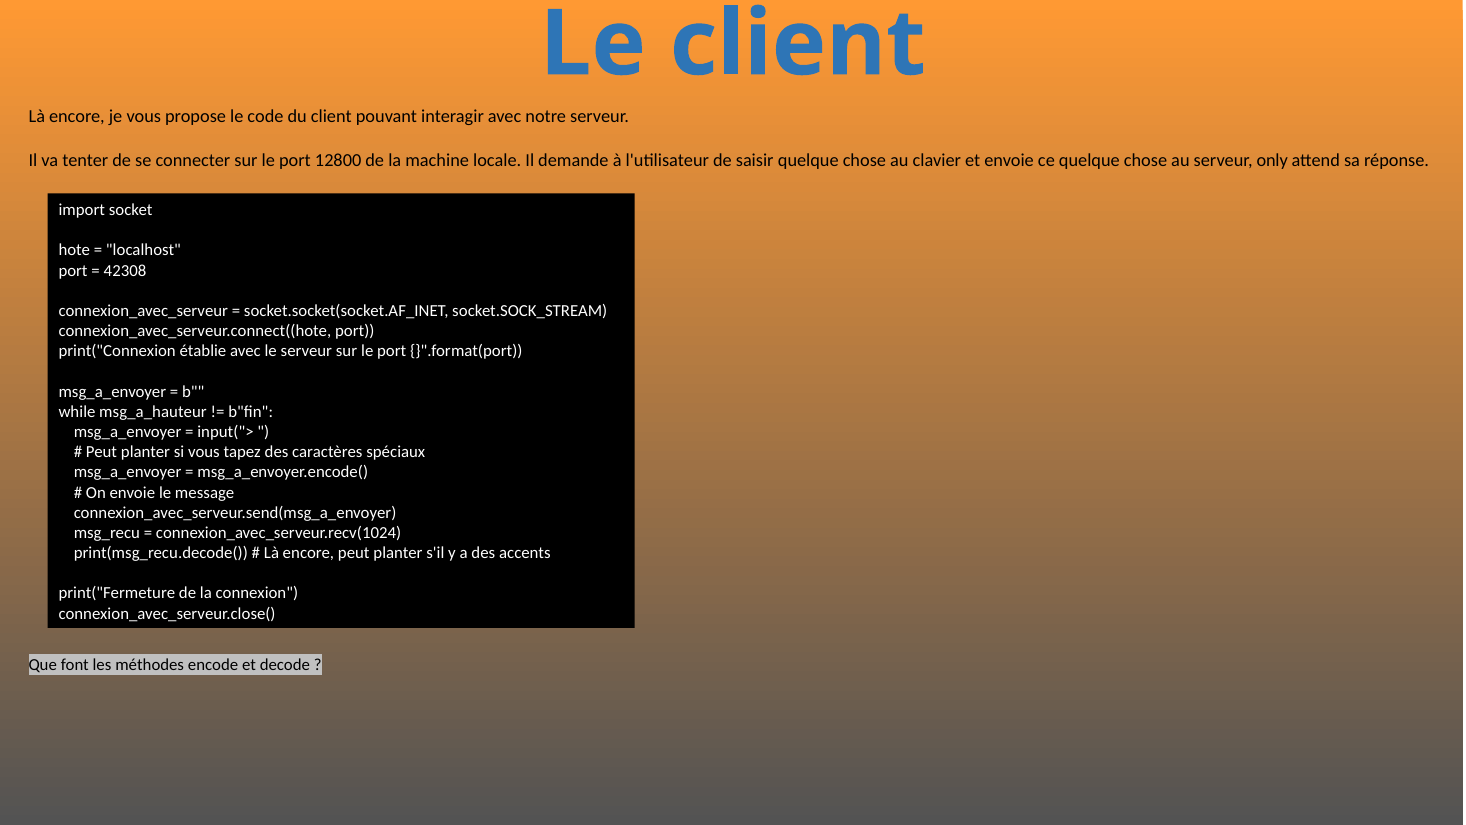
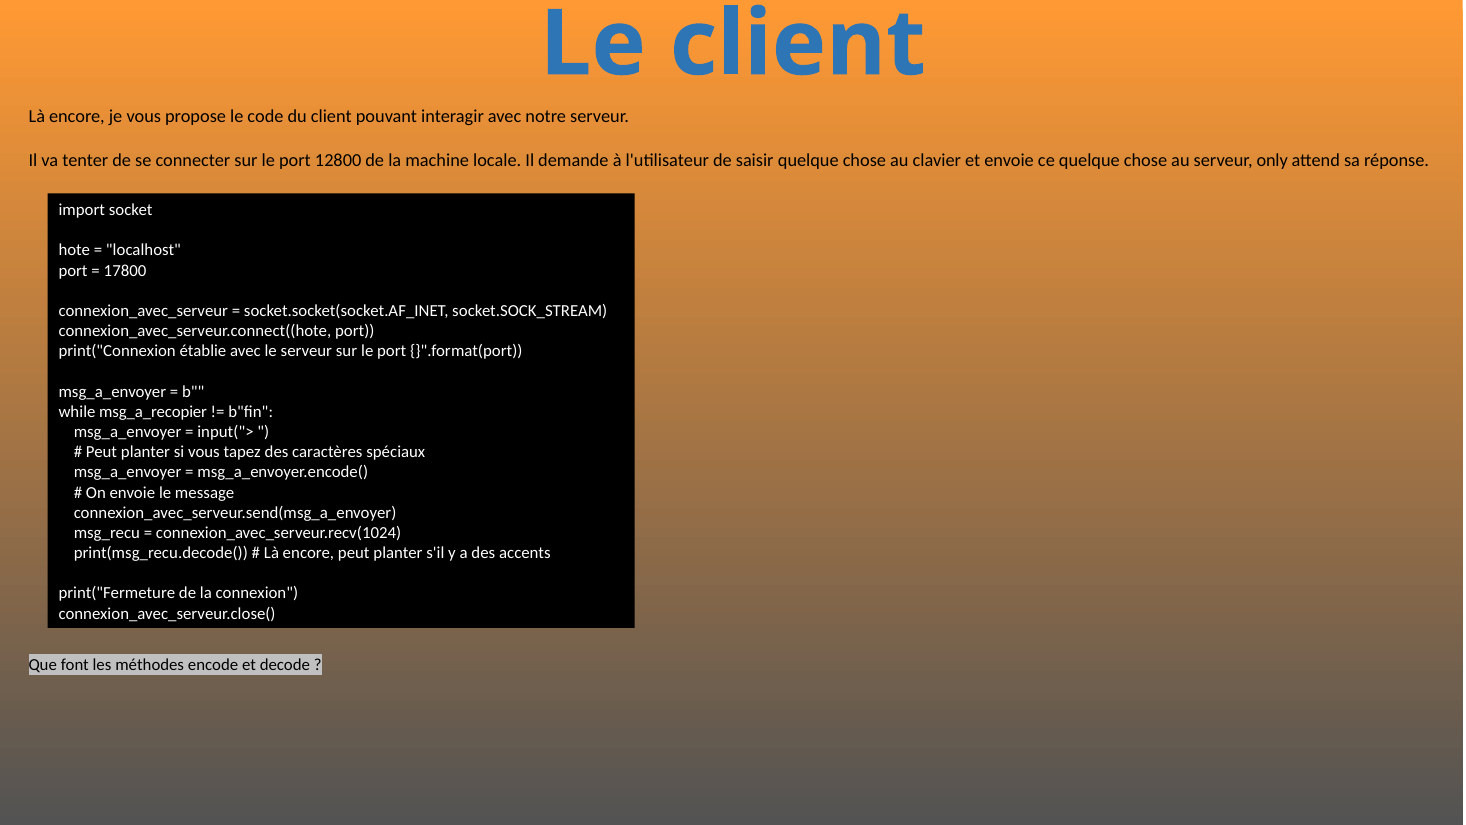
42308: 42308 -> 17800 (125, 270)
msg_a_hauteur: msg_a_hauteur -> msg_a_recopier (153, 412)
